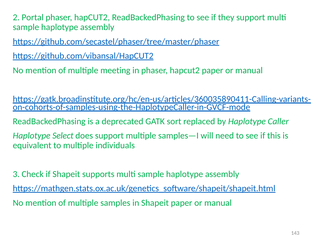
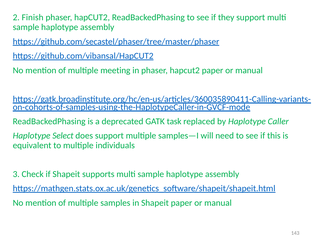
Portal: Portal -> Finish (33, 17)
sort: sort -> task (174, 121)
